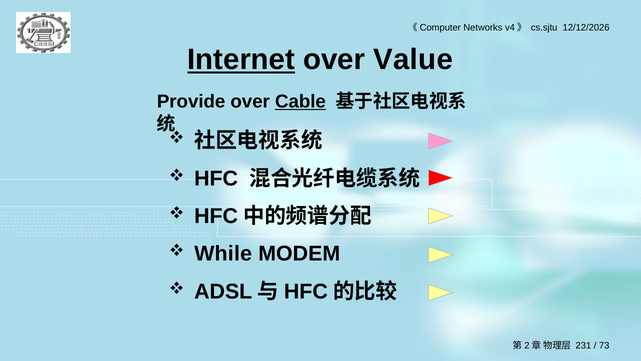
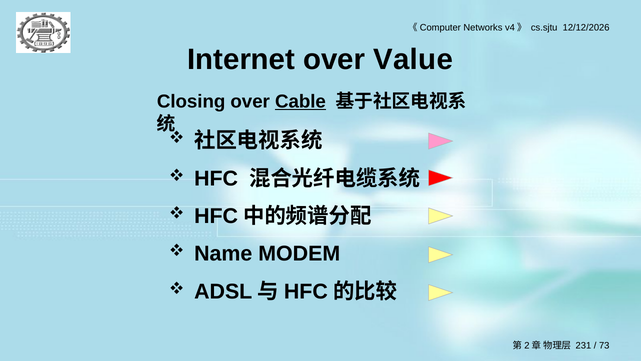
Internet underline: present -> none (241, 60)
Provide: Provide -> Closing (191, 101)
While: While -> Name (223, 254)
